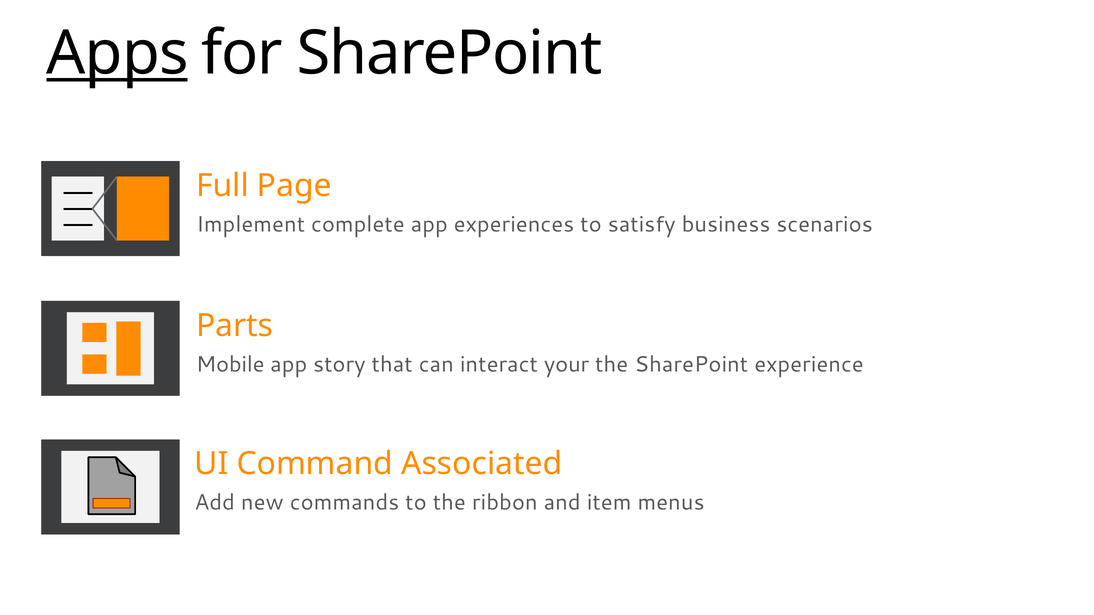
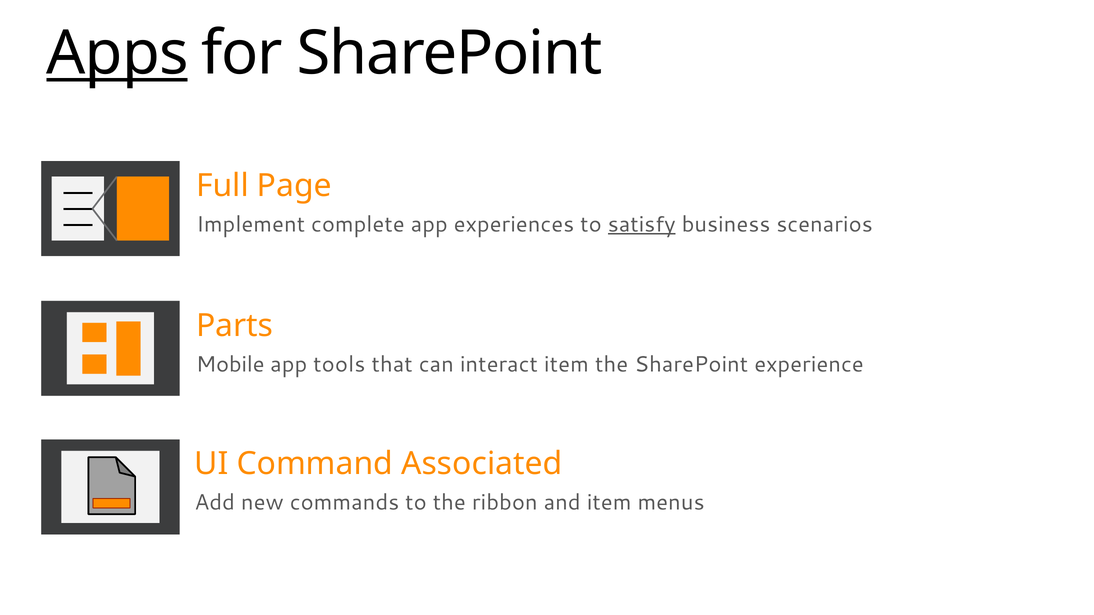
satisfy underline: none -> present (642, 225)
story: story -> tools (339, 365)
interact your: your -> item (566, 365)
